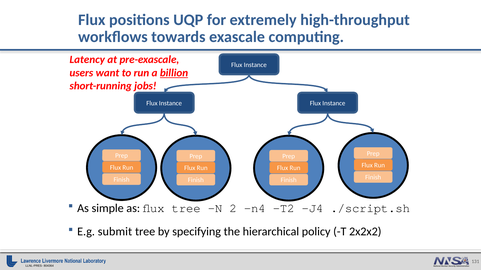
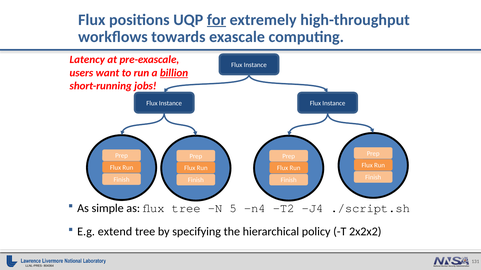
for underline: none -> present (217, 20)
2: 2 -> 5 (233, 209)
submit: submit -> extend (115, 232)
